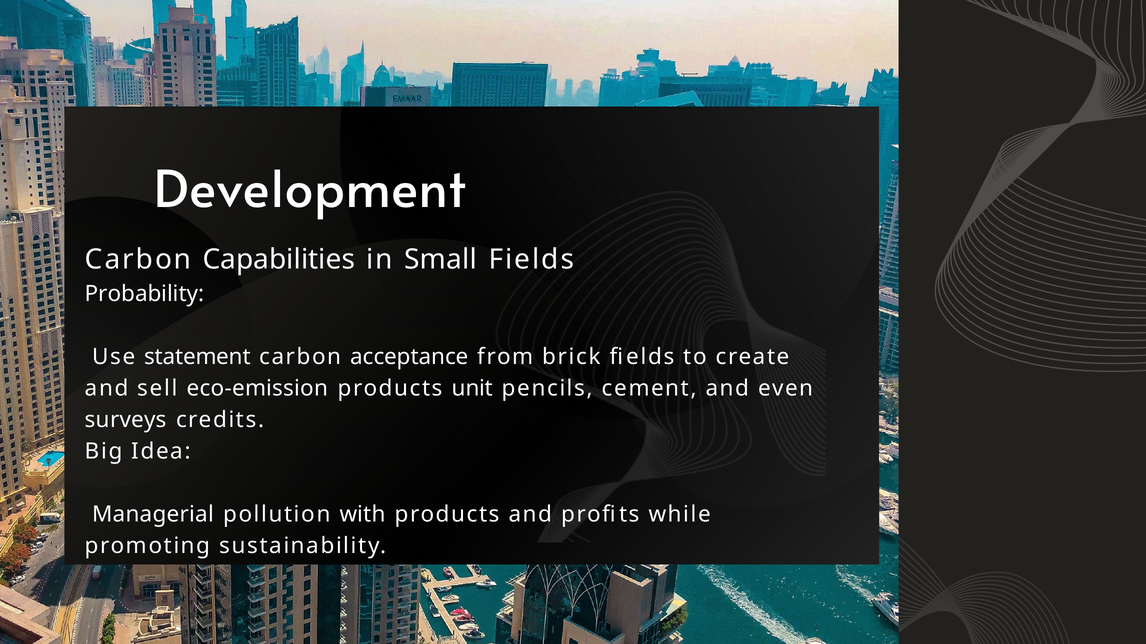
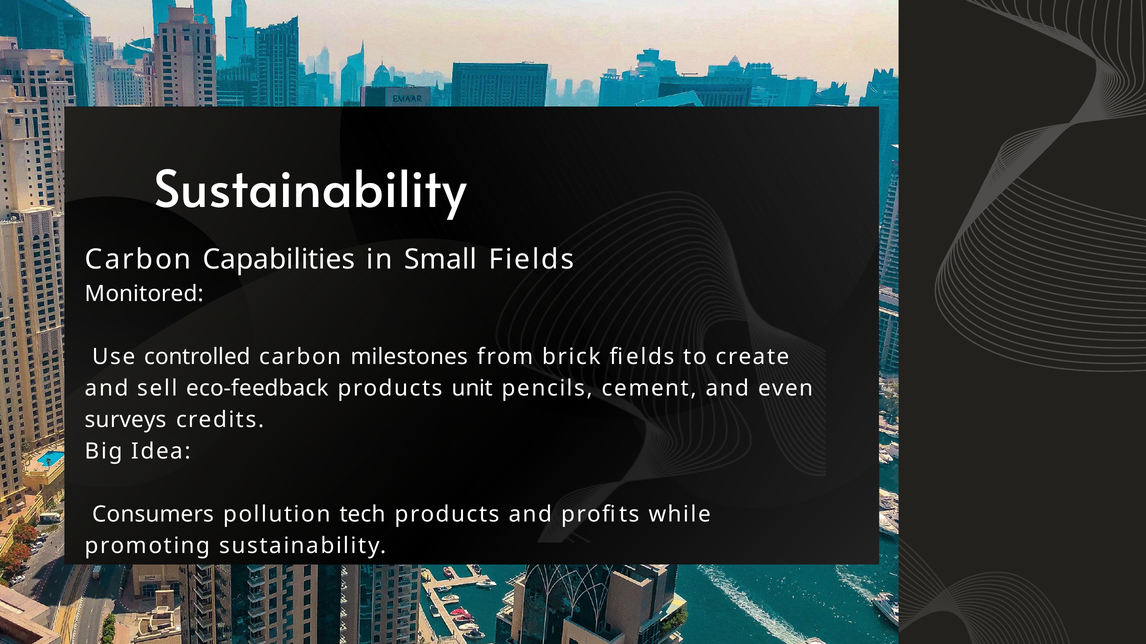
Development: Development -> Sustainability (310, 191)
Probability: Probability -> Monitored (144, 294)
statement: statement -> controlled (197, 357)
acceptance: acceptance -> milestones (409, 357)
eco-emission: eco-emission -> eco-feedback (258, 389)
Managerial: Managerial -> Consumers (153, 515)
with: with -> tech (363, 515)
